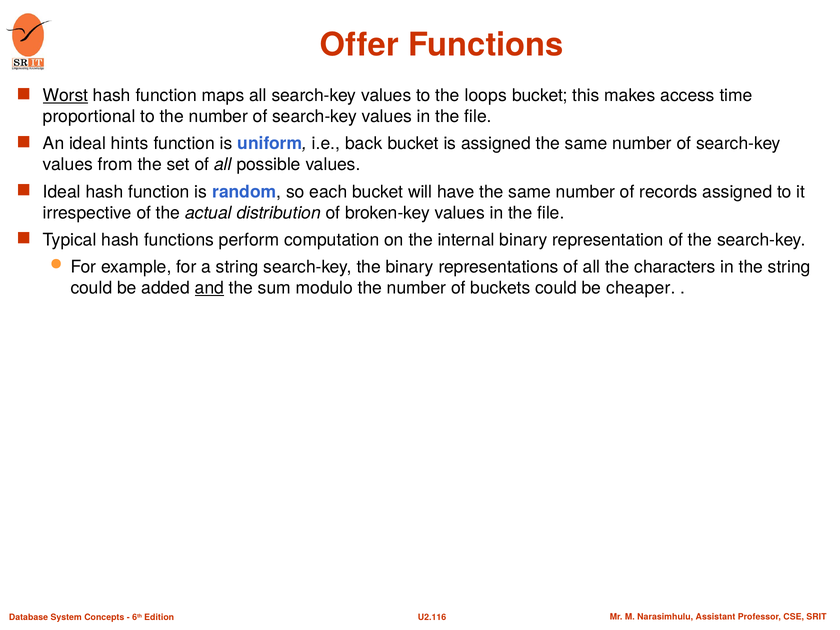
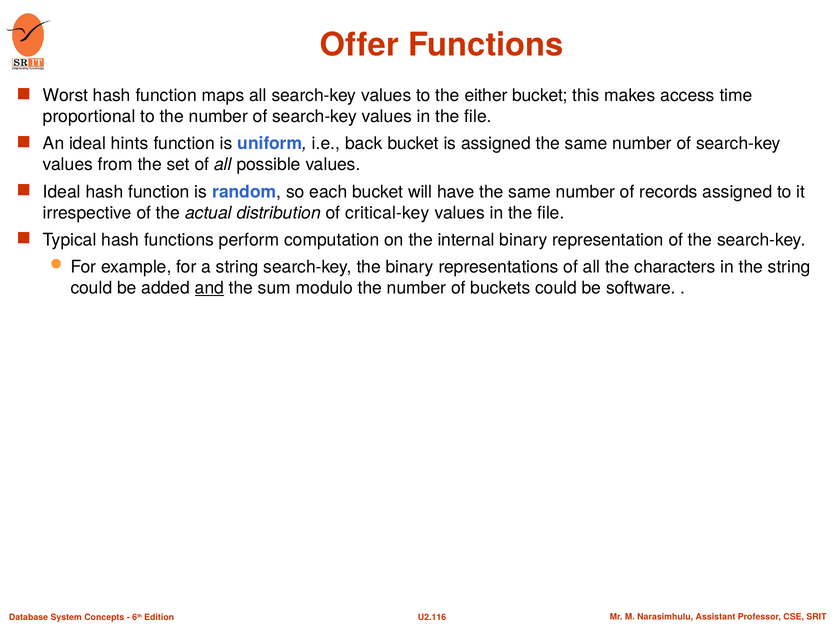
Worst underline: present -> none (66, 96)
loops: loops -> either (486, 96)
broken-key: broken-key -> critical-key (387, 213)
cheaper: cheaper -> software (641, 288)
